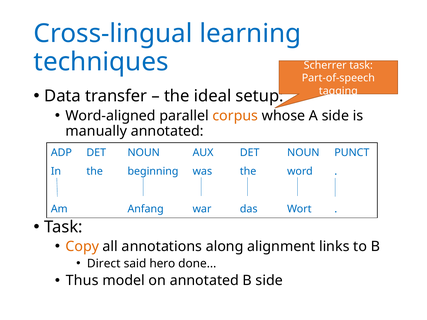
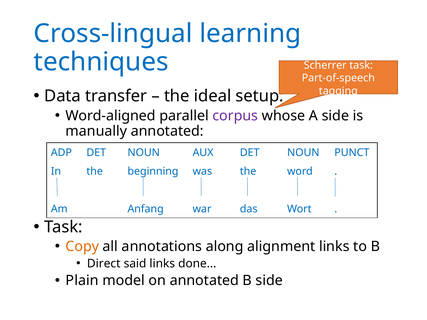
corpus colour: orange -> purple (235, 116)
said hero: hero -> links (162, 264)
Thus: Thus -> Plain (82, 281)
